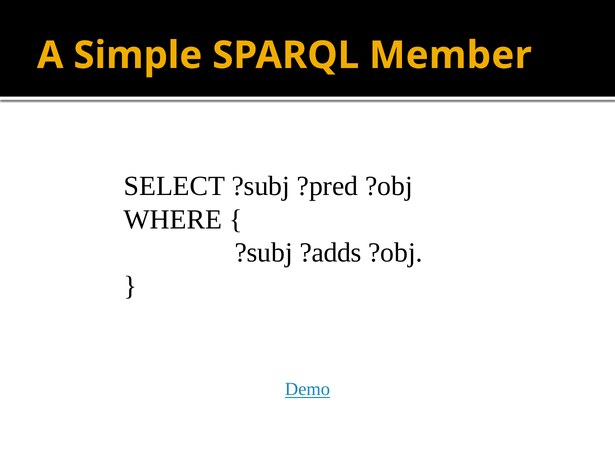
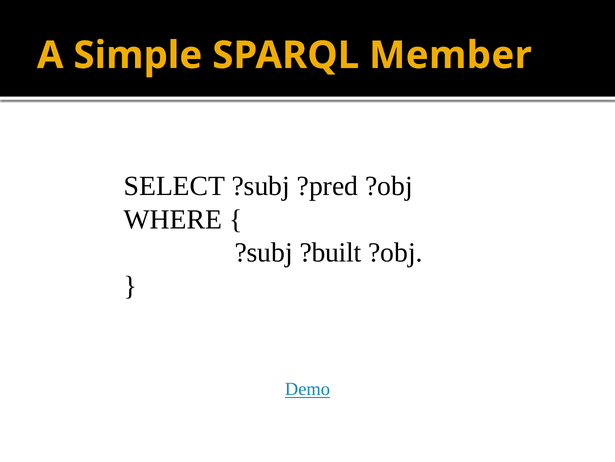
?adds: ?adds -> ?built (331, 252)
